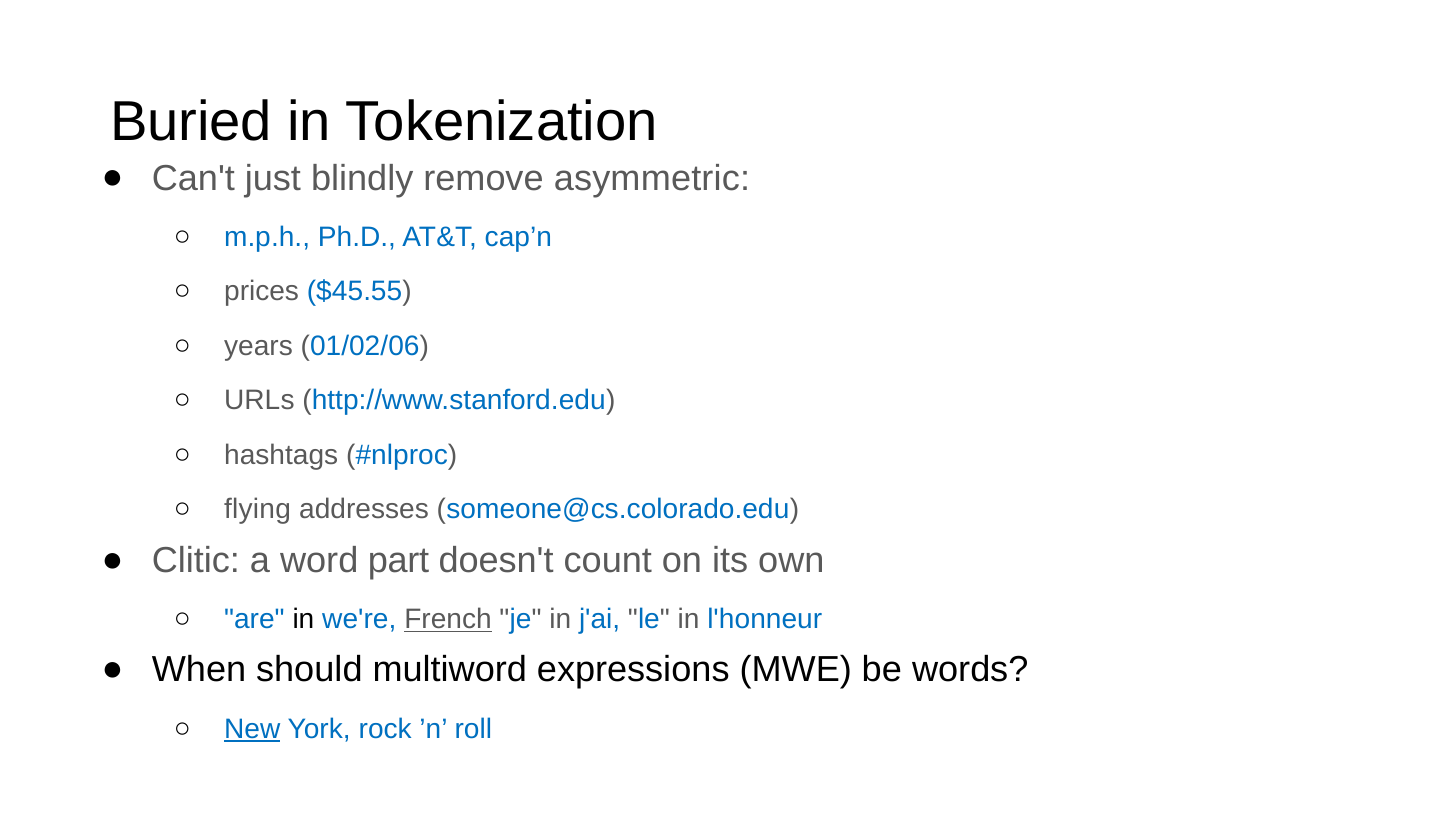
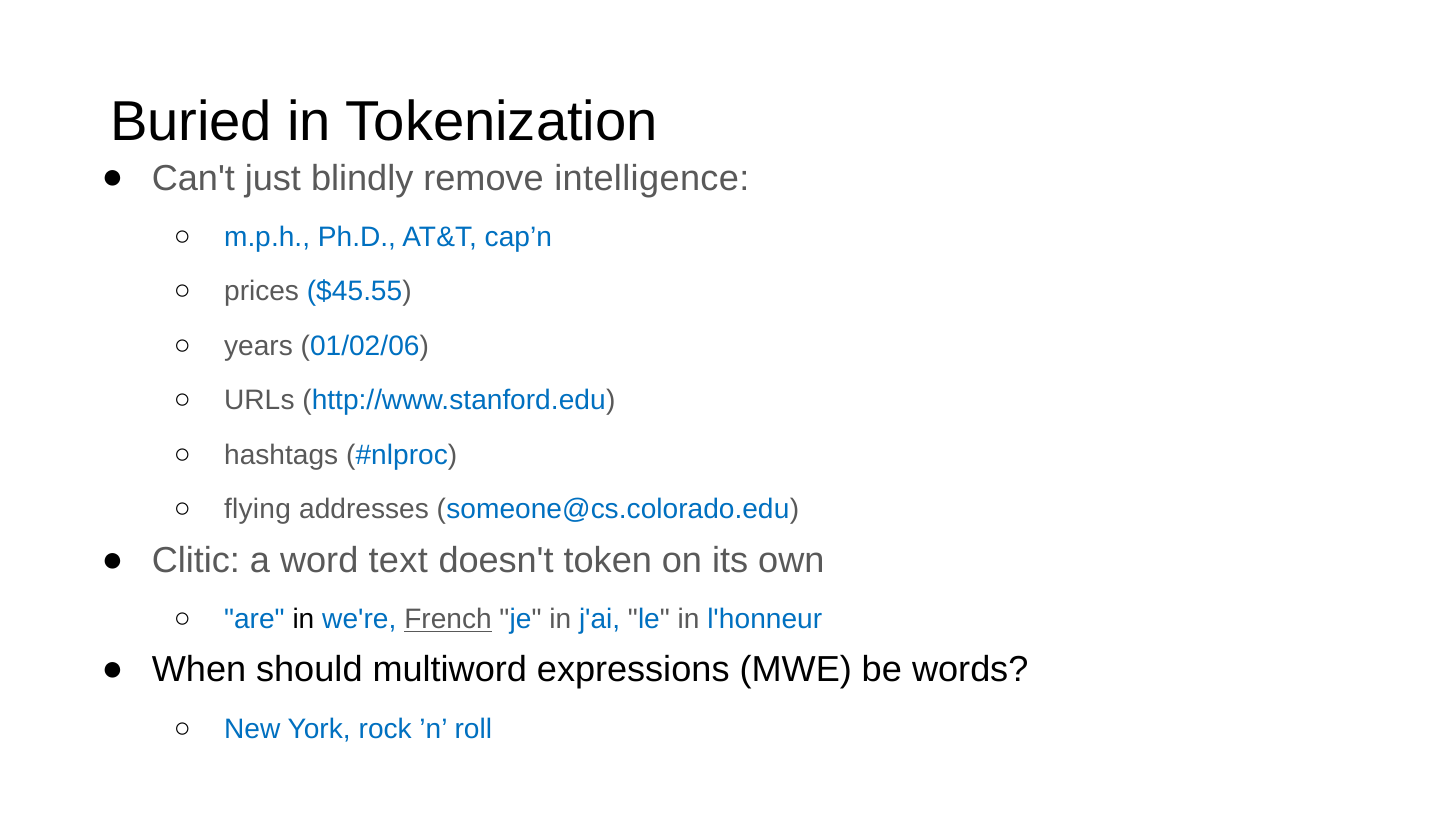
asymmetric: asymmetric -> intelligence (652, 178)
part: part -> text (398, 560)
count: count -> token (608, 560)
New underline: present -> none (252, 729)
